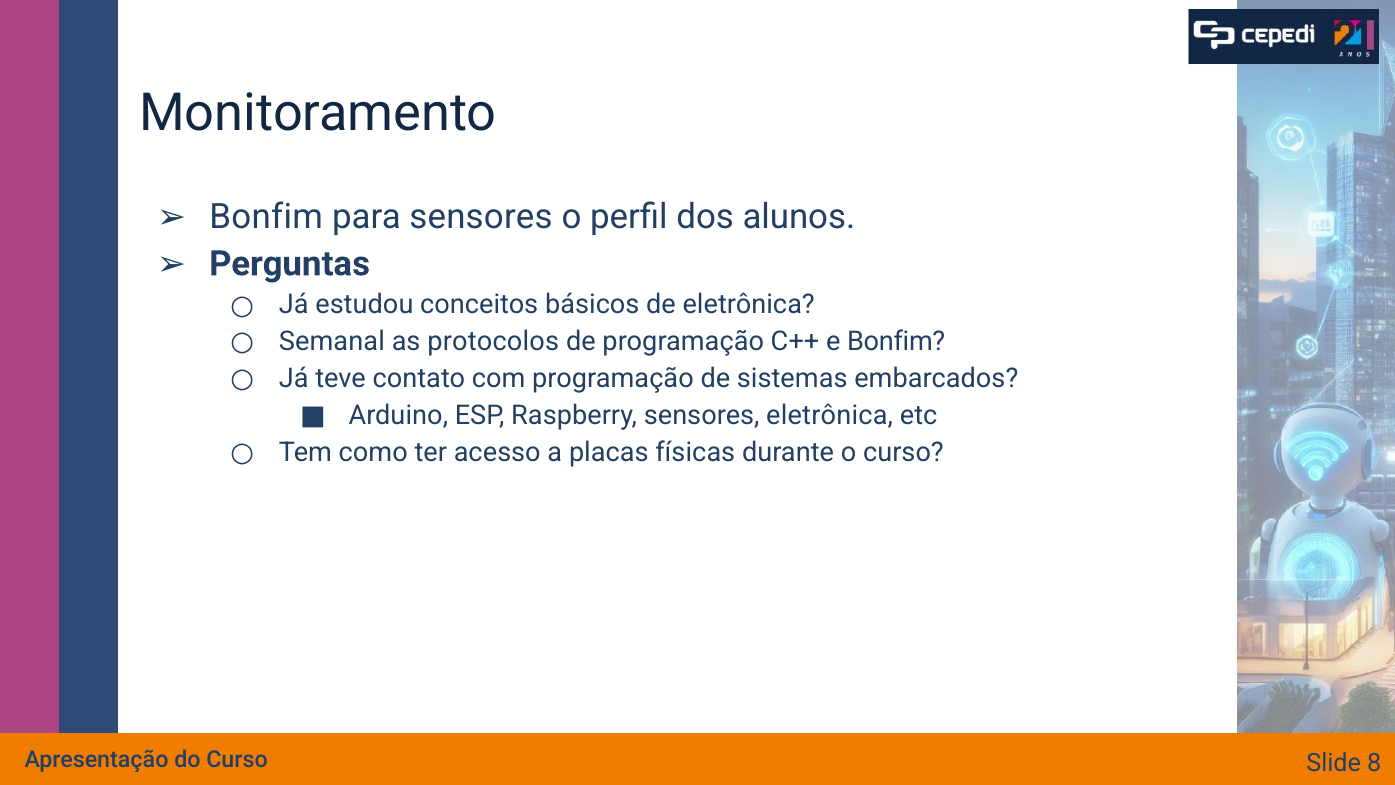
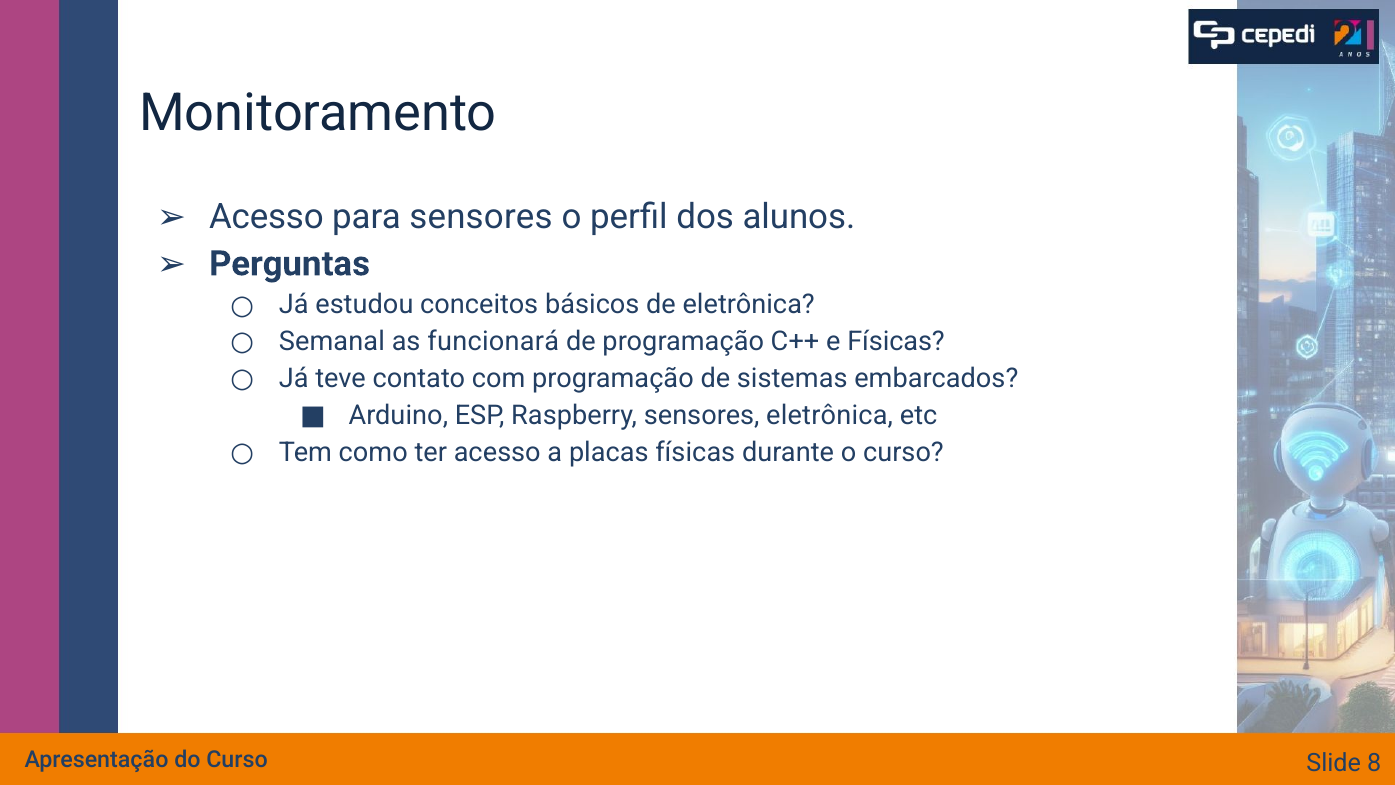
Bonfim: Bonfim -> Acesso (266, 217)
protocolos: protocolos -> funcionará (493, 342)
e Bonfim: Bonfim -> Físicas (896, 342)
